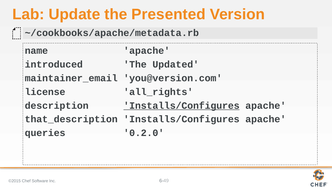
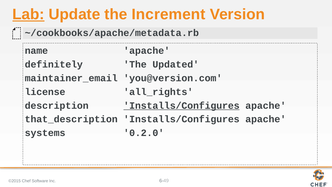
Lab underline: none -> present (28, 14)
Presented: Presented -> Increment (169, 14)
introduced: introduced -> definitely (54, 64)
queries: queries -> systems (45, 133)
